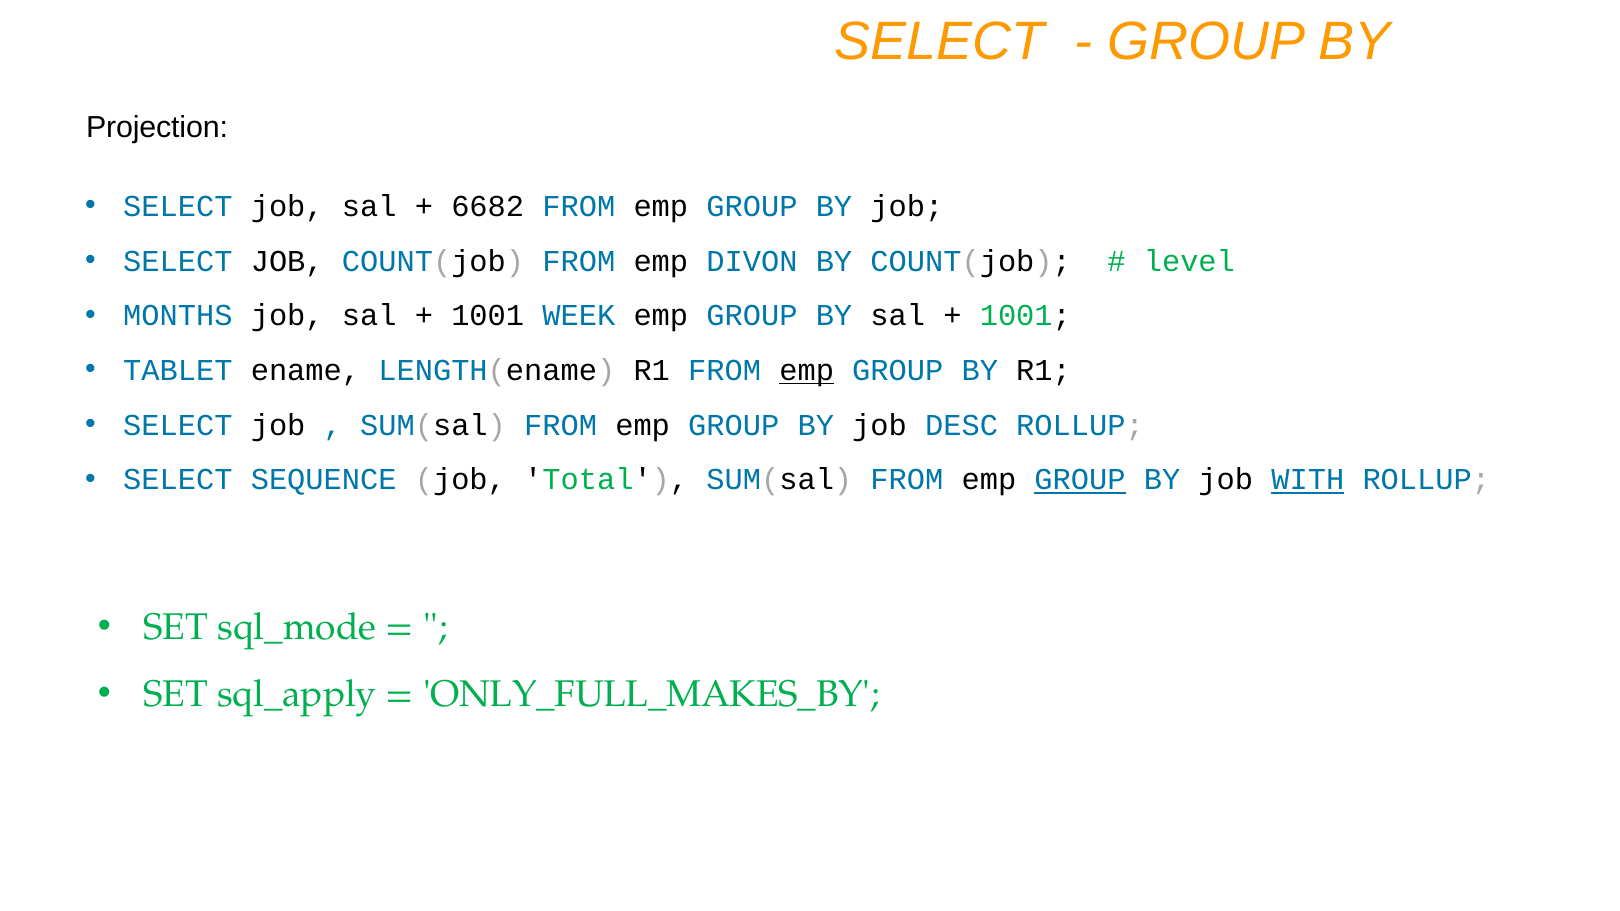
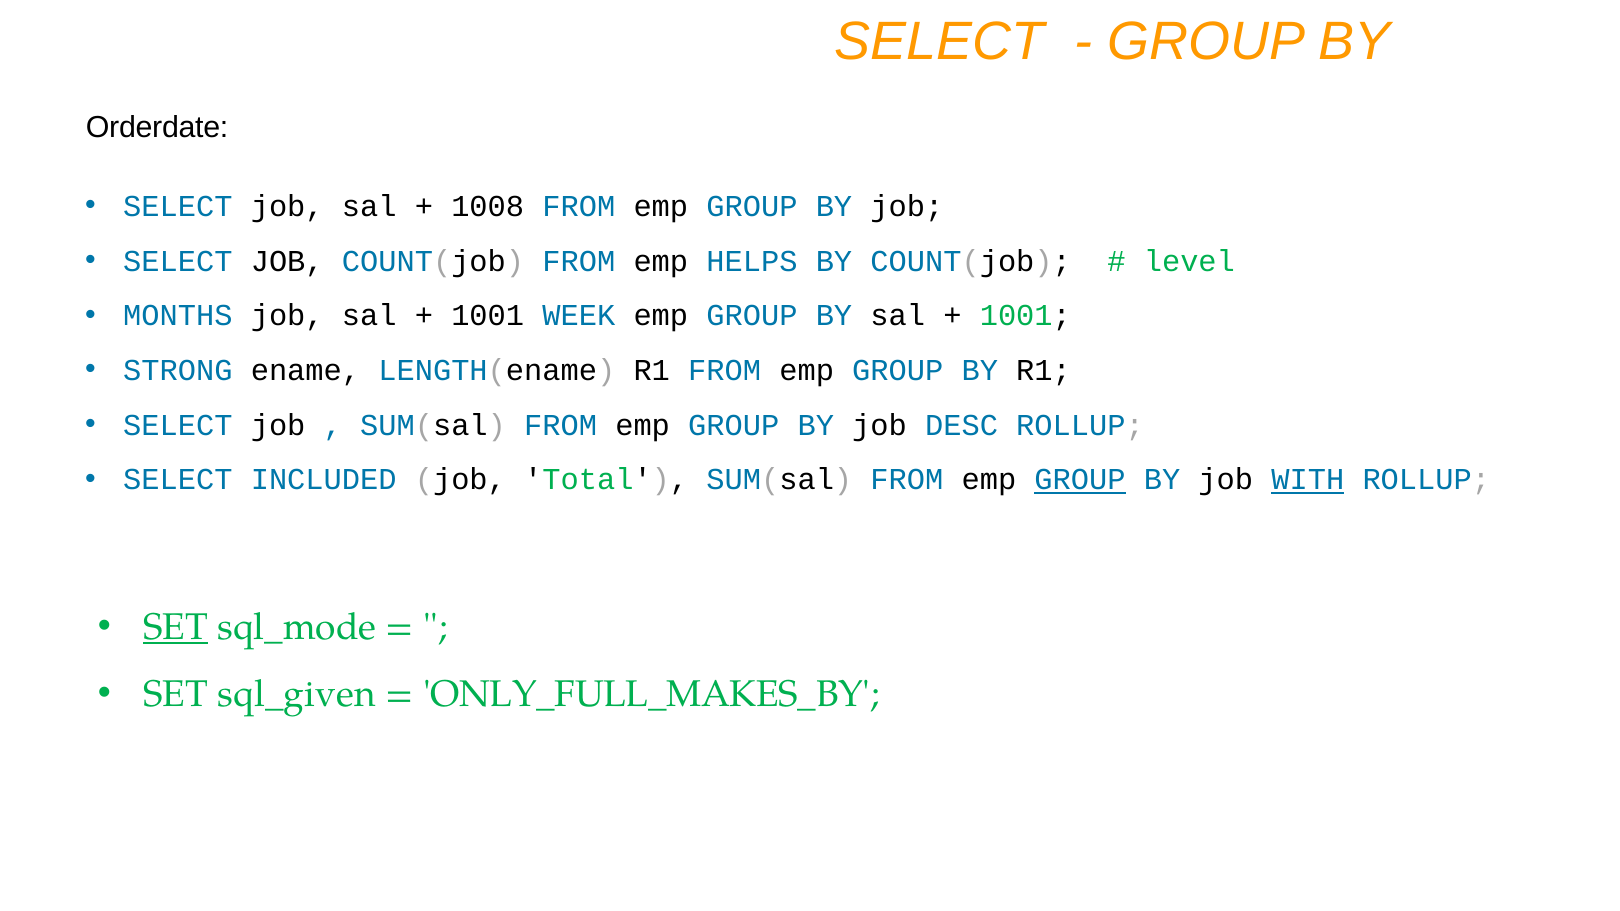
Projection: Projection -> Orderdate (157, 127)
6682: 6682 -> 1008 (488, 207)
DIVON: DIVON -> HELPS (752, 261)
TABLET: TABLET -> STRONG (178, 371)
emp underline: present -> none (807, 371)
SEQUENCE: SEQUENCE -> INCLUDED (324, 480)
SET underline: none -> present (176, 627)
sql_apply: sql_apply -> sql_given (297, 694)
